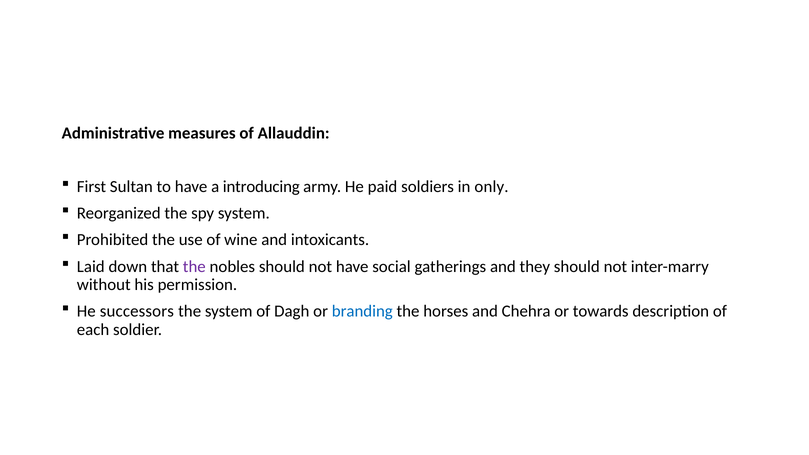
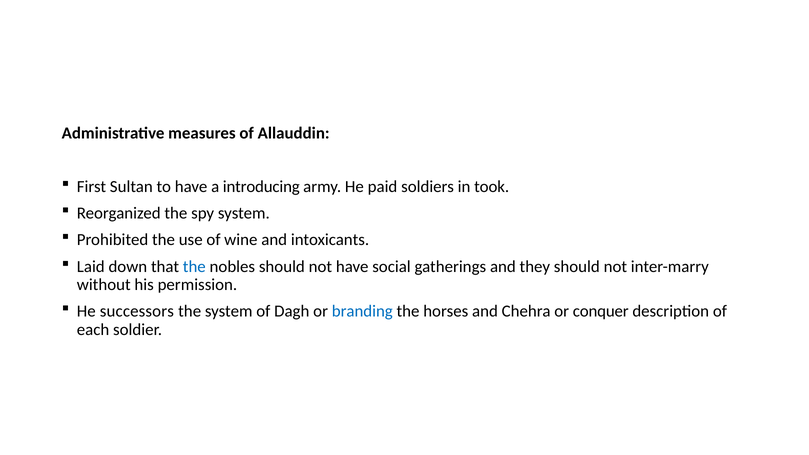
only: only -> took (492, 187)
the colour: purple -> blue (194, 266)
towards: towards -> conquer (601, 311)
